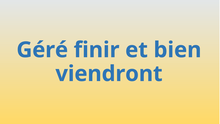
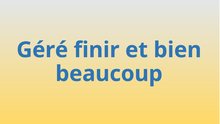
viendront: viendront -> beaucoup (109, 74)
